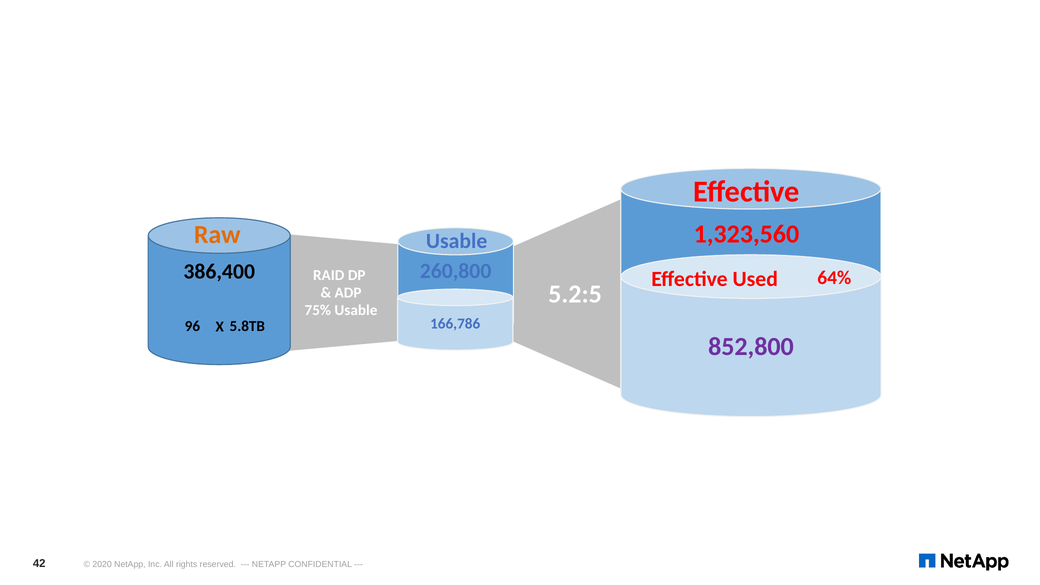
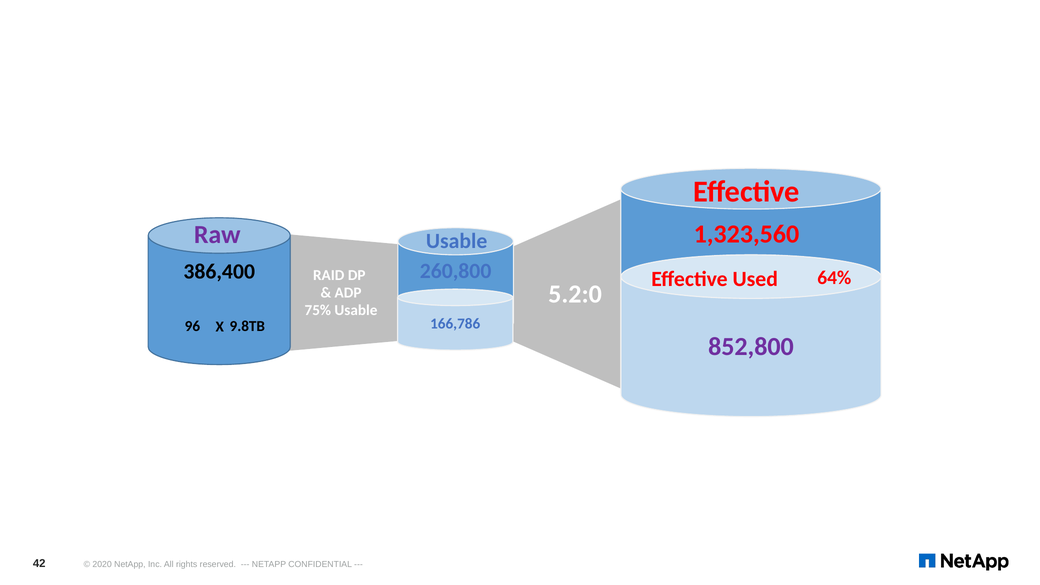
Raw colour: orange -> purple (217, 235)
5.2:5: 5.2:5 -> 5.2:0 (575, 294)
5.8TB: 5.8TB -> 9.8TB (247, 326)
